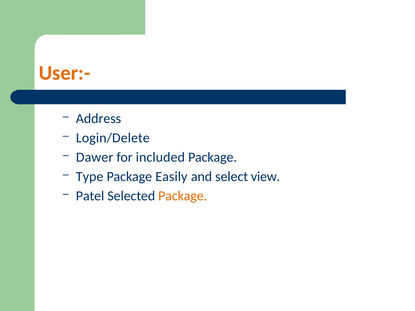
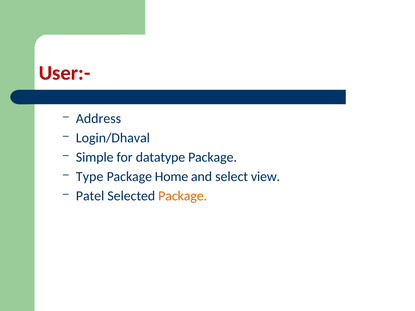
User:- colour: orange -> red (65, 73)
Login/Delete: Login/Delete -> Login/Dhaval (113, 138)
Dawer: Dawer -> Simple (95, 157)
included: included -> datatype (160, 157)
Easily: Easily -> Home (172, 177)
